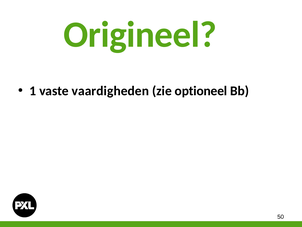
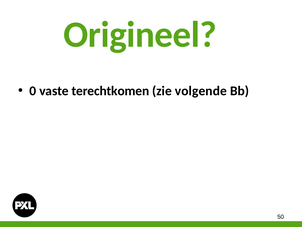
1: 1 -> 0 (33, 91)
vaardigheden: vaardigheden -> terechtkomen (110, 91)
optioneel: optioneel -> volgende (201, 91)
